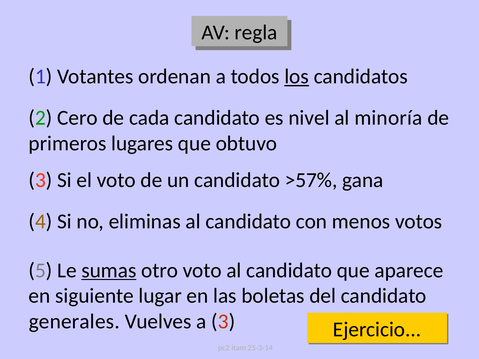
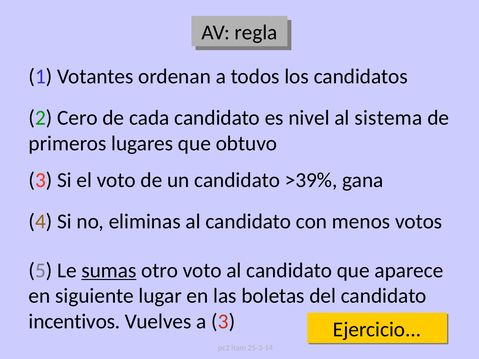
los underline: present -> none (297, 76)
minoría: minoría -> sistema (388, 118)
>57%: >57% -> >39% (311, 180)
generales: generales -> incentivos (74, 322)
